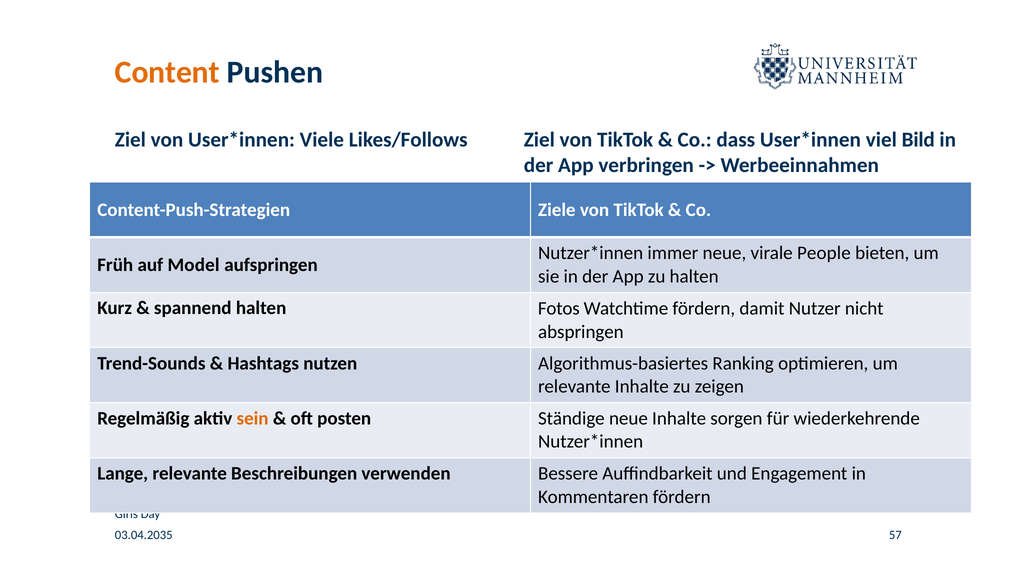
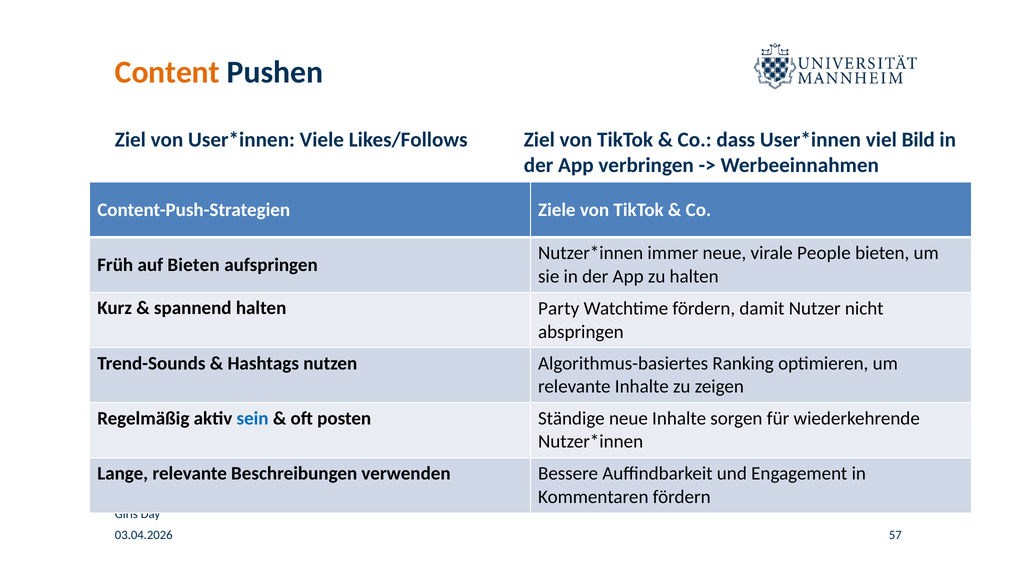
auf Model: Model -> Bieten (194, 265)
Fotos: Fotos -> Party (559, 308)
sein colour: orange -> blue (253, 418)
03.04.2035: 03.04.2035 -> 03.04.2026 (144, 535)
